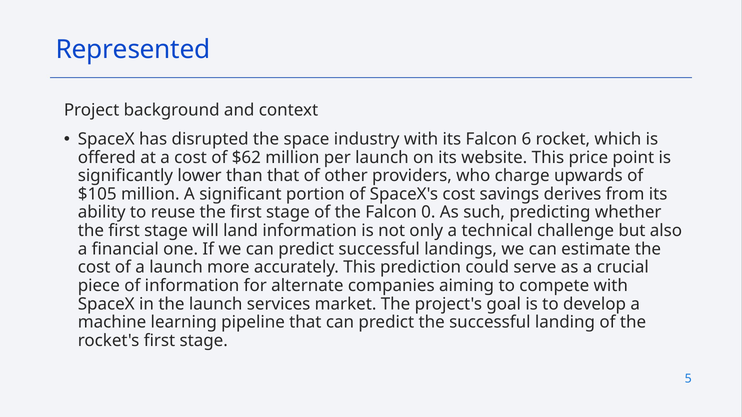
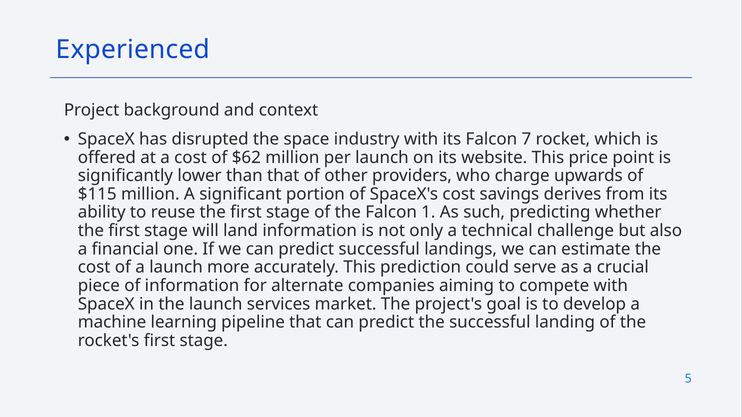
Represented: Represented -> Experienced (133, 50)
6: 6 -> 7 (526, 139)
$105: $105 -> $115 (97, 194)
0: 0 -> 1 (428, 213)
